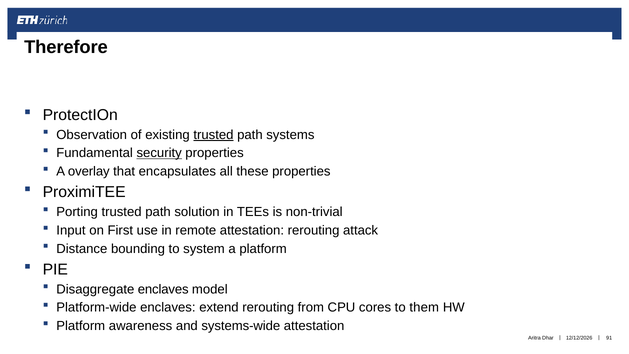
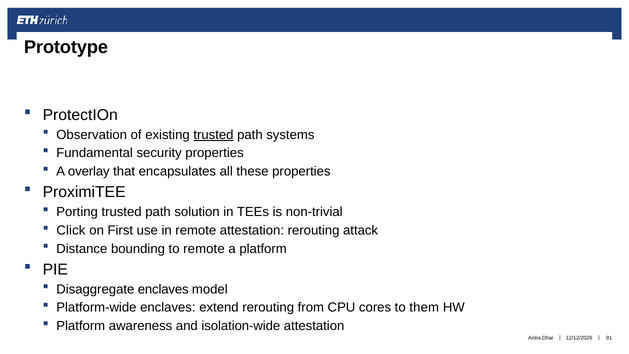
Therefore: Therefore -> Prototype (66, 47)
security underline: present -> none (159, 153)
Input: Input -> Click (71, 230)
to system: system -> remote (204, 249)
systems-wide: systems-wide -> isolation-wide (241, 326)
